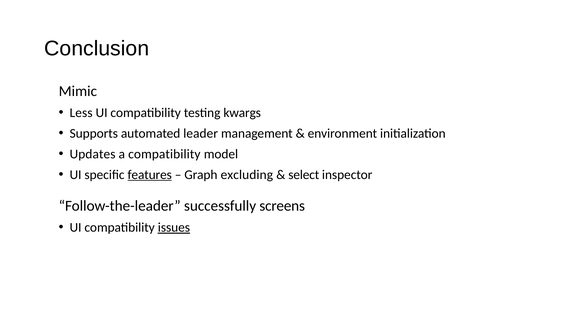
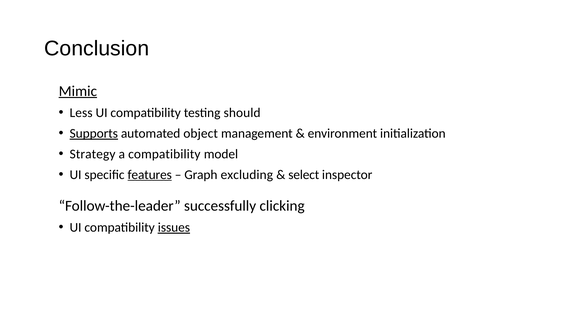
Mimic underline: none -> present (78, 91)
kwargs: kwargs -> should (242, 113)
Supports underline: none -> present (94, 133)
leader: leader -> object (201, 133)
Updates: Updates -> Strategy (93, 154)
screens: screens -> clicking (282, 206)
